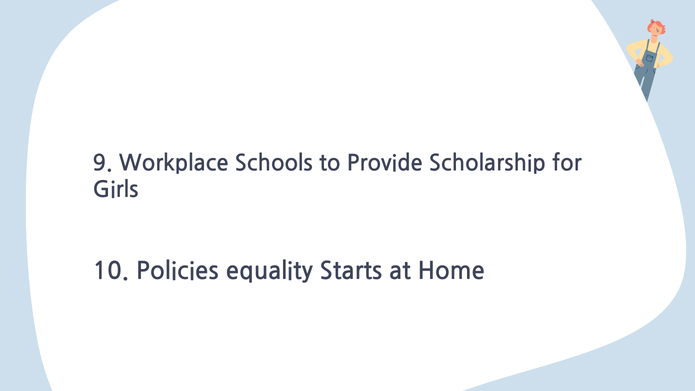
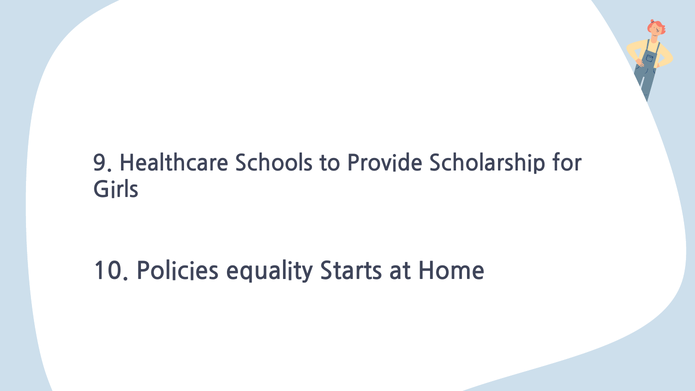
Workplace: Workplace -> Healthcare (174, 163)
